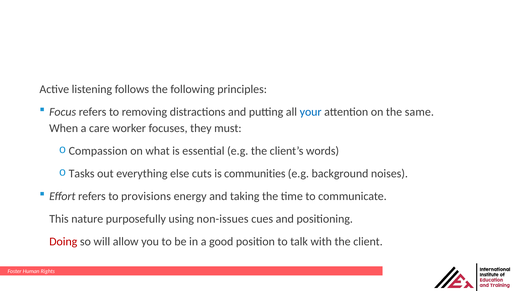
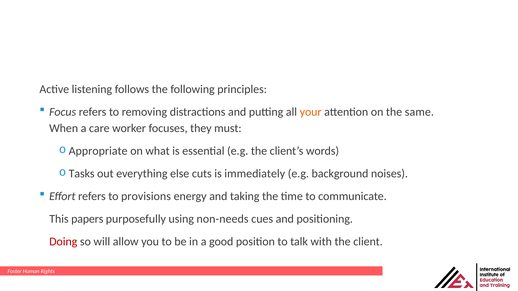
your colour: blue -> orange (311, 112)
Compassion: Compassion -> Appropriate (98, 151)
communities: communities -> immediately (255, 174)
nature: nature -> papers (87, 219)
non-issues: non-issues -> non-needs (223, 219)
